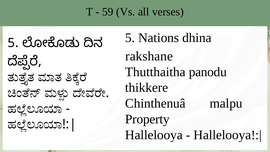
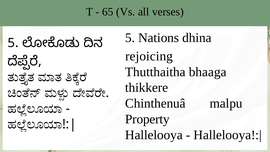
59: 59 -> 65 (108, 12)
rakshane: rakshane -> rejoicing (149, 56)
panodu: panodu -> bhaaga (208, 72)
